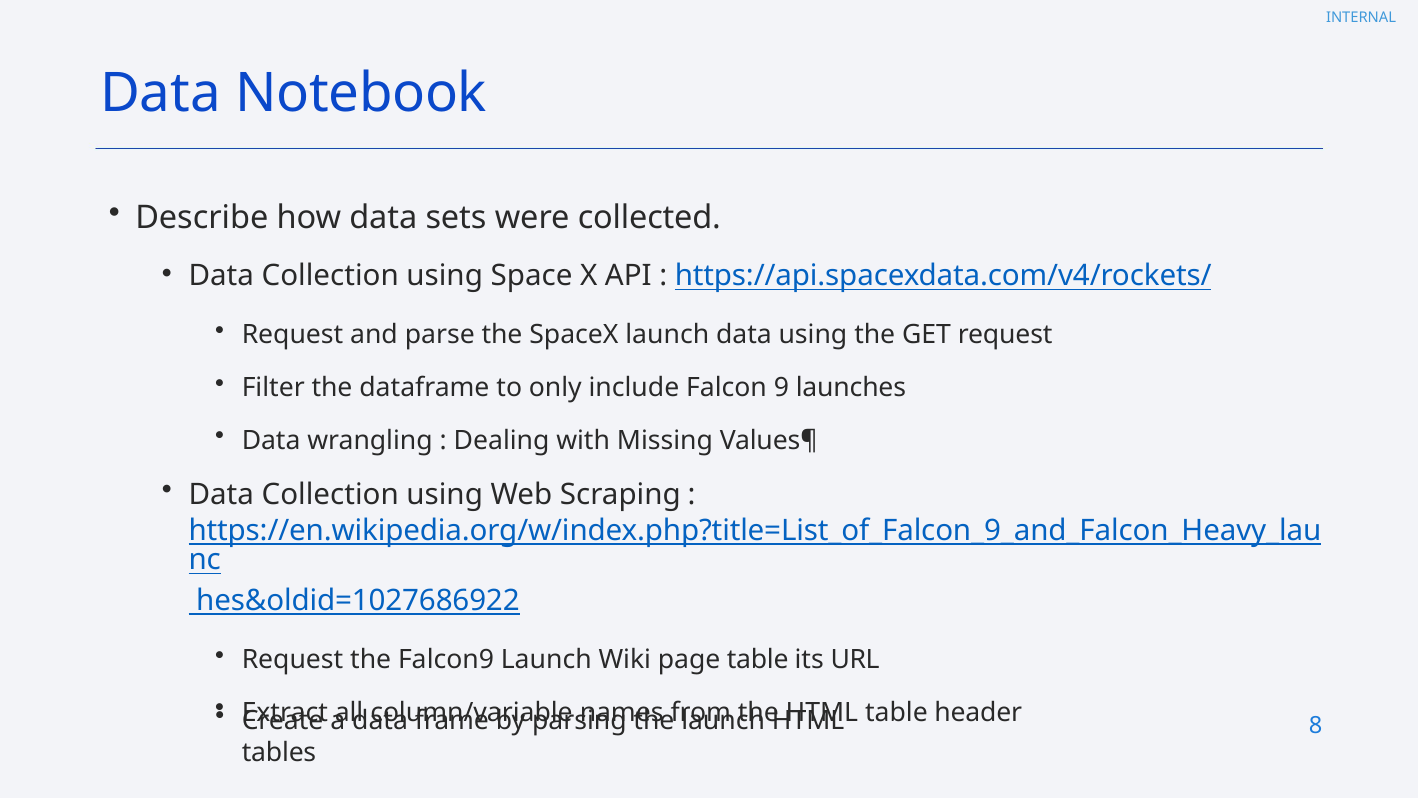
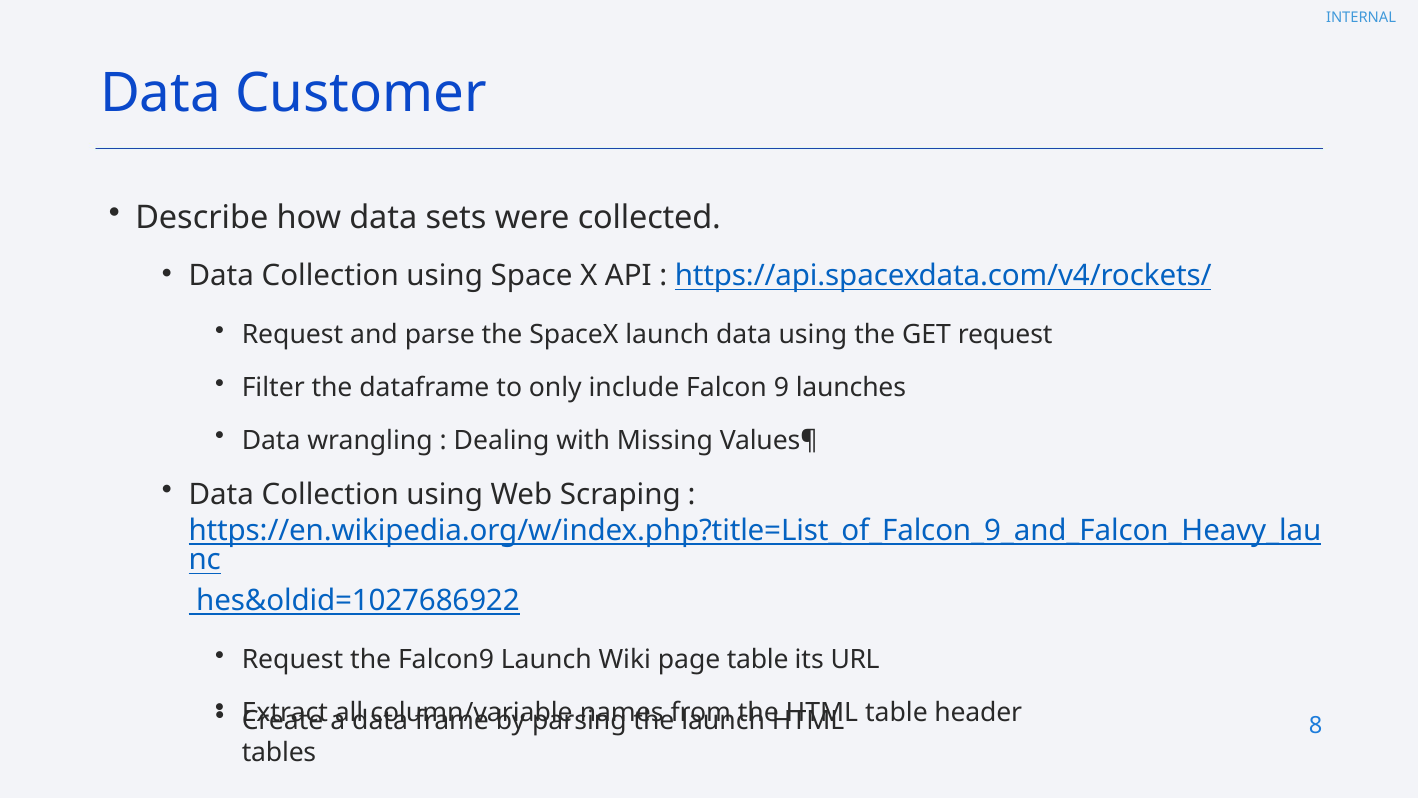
Notebook: Notebook -> Customer (361, 94)
